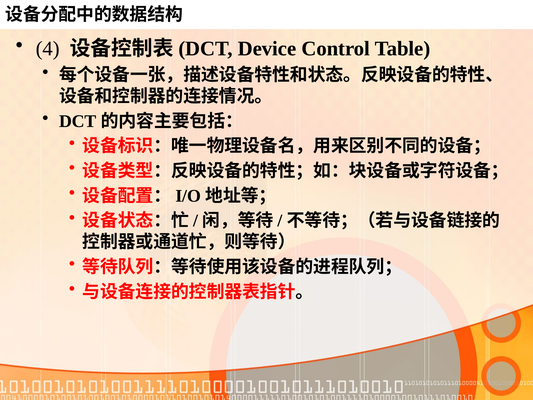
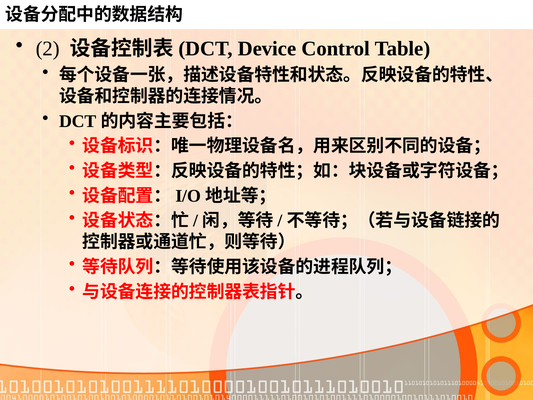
4: 4 -> 2 (48, 49)
